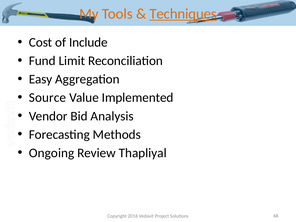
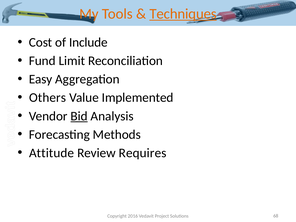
Source: Source -> Others (48, 98)
Bid underline: none -> present (79, 116)
Ongoing: Ongoing -> Attitude (52, 153)
Thapliyal: Thapliyal -> Requires (143, 153)
